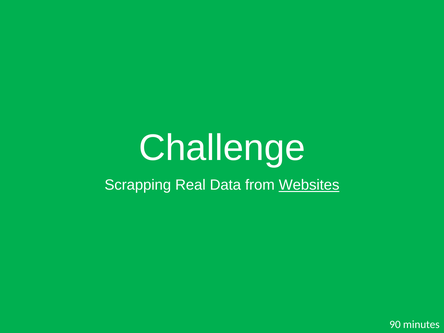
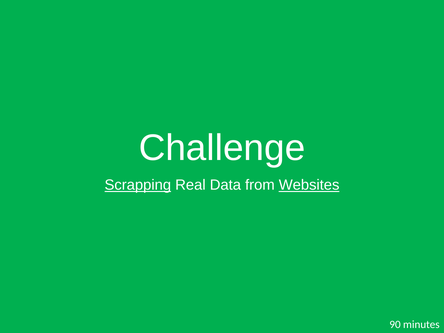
Scrapping underline: none -> present (138, 185)
